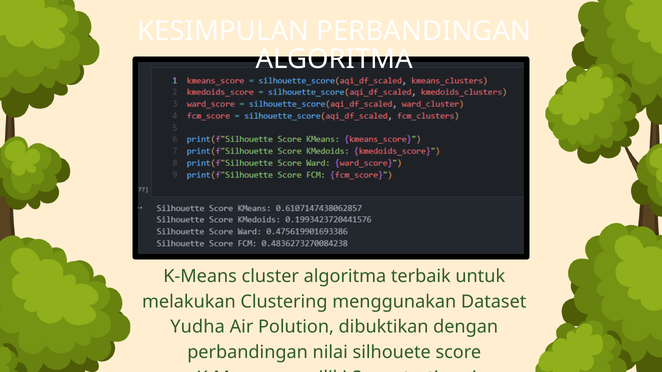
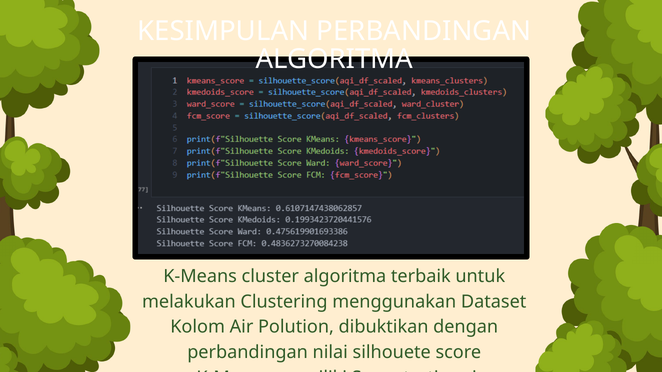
Yudha: Yudha -> Kolom (198, 327)
